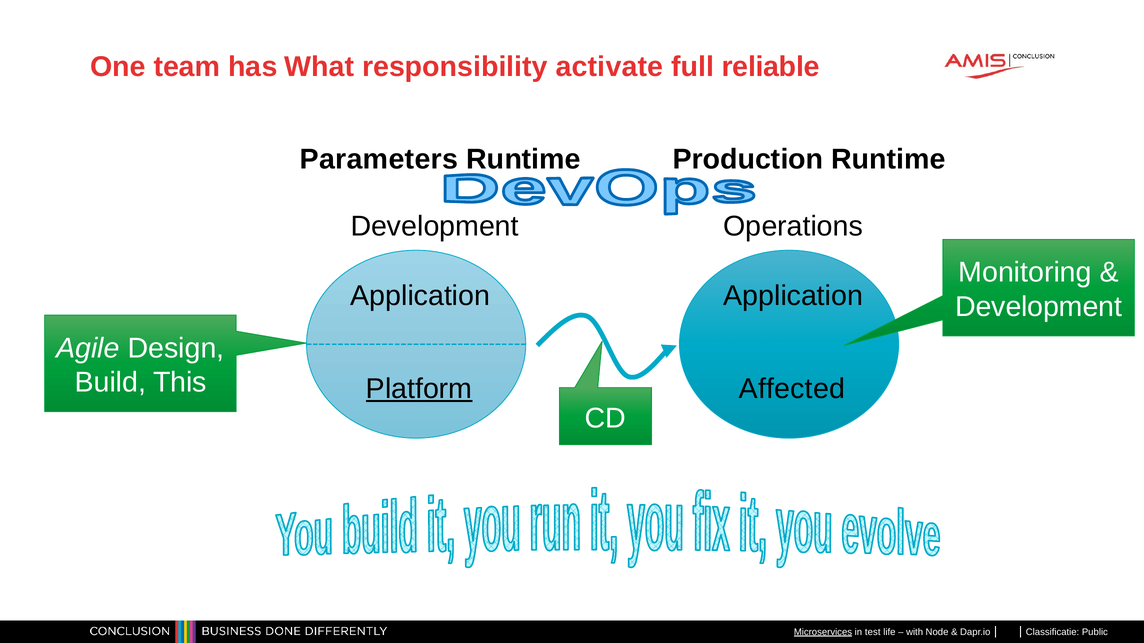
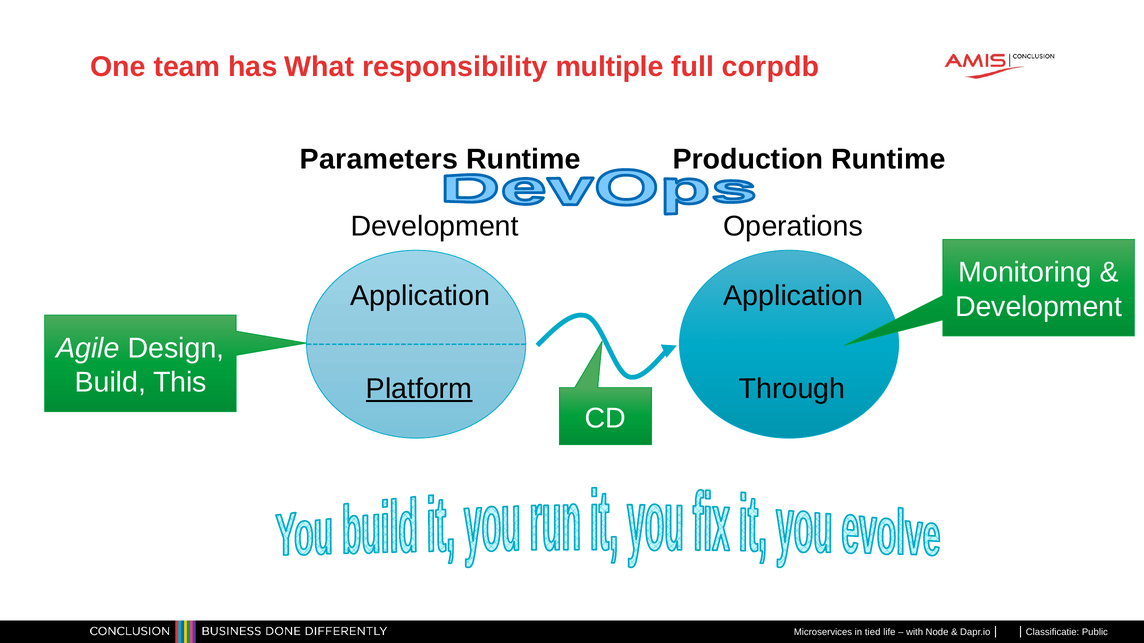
activate: activate -> multiple (610, 67)
reliable: reliable -> corpdb (770, 67)
Affected: Affected -> Through (792, 389)
Microservices underline: present -> none (823, 632)
test: test -> tied (873, 632)
